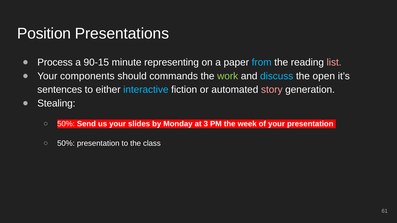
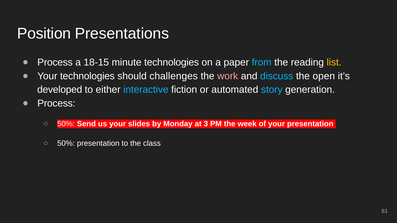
90-15: 90-15 -> 18-15 (96, 62)
minute representing: representing -> technologies (172, 62)
list colour: pink -> yellow (334, 62)
Your components: components -> technologies (87, 76)
commands: commands -> challenges (174, 76)
work colour: light green -> pink (228, 76)
sentences: sentences -> developed (60, 90)
story colour: pink -> light blue (272, 90)
Stealing: Stealing -> Process (56, 104)
